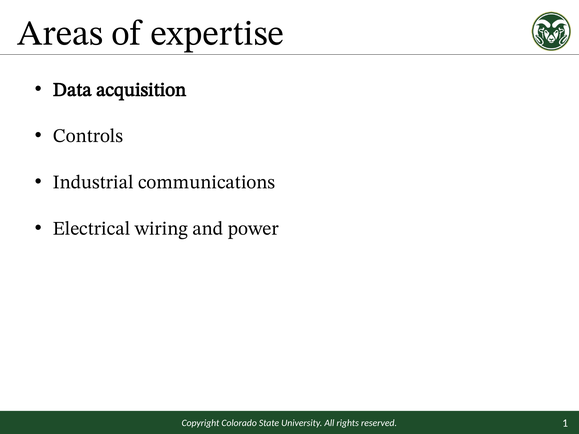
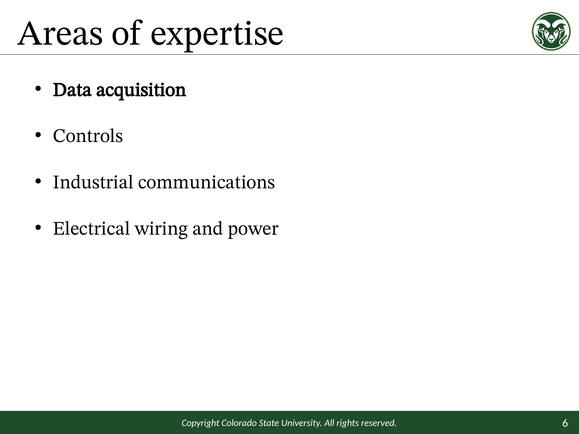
1: 1 -> 6 (565, 423)
